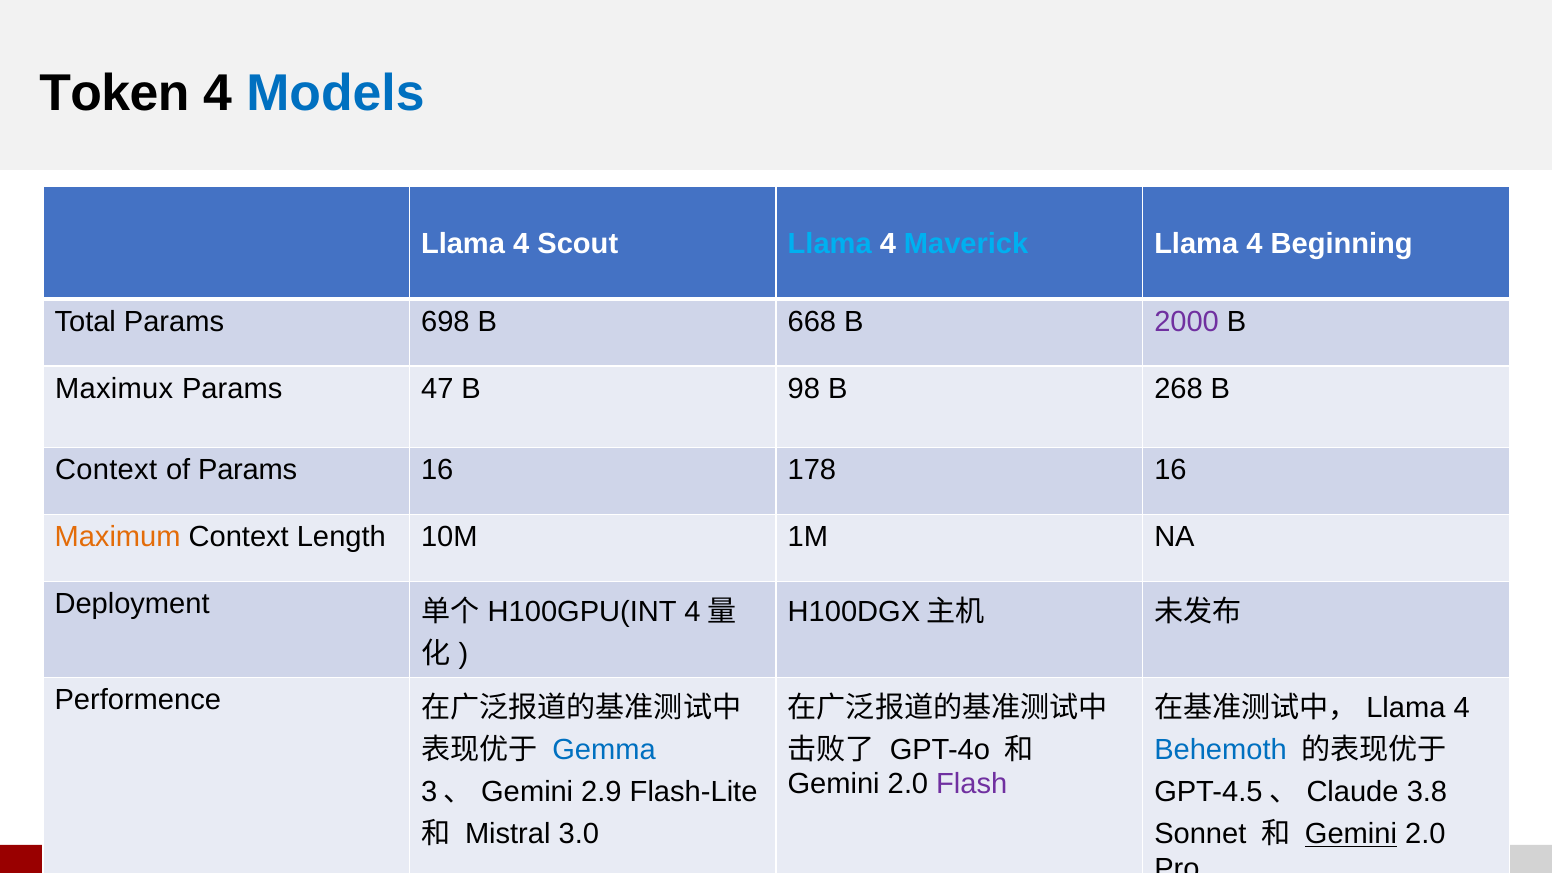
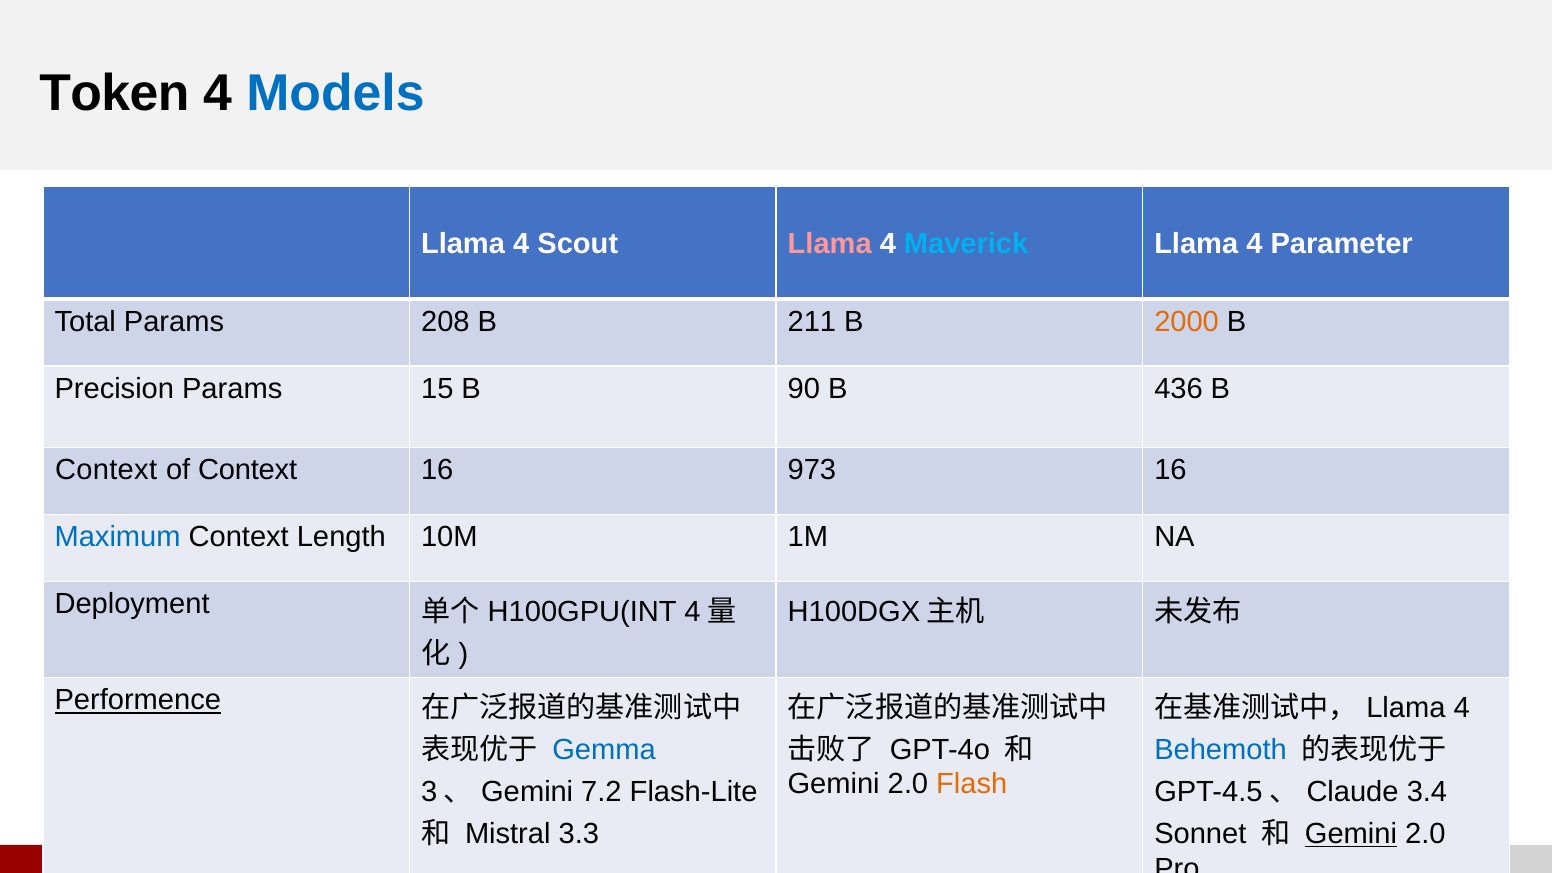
Llama colour: light blue -> pink (830, 243)
Beginning: Beginning -> Parameter (1342, 243)
698: 698 -> 208 (445, 322)
668: 668 -> 211 (812, 322)
2000 colour: purple -> orange (1187, 322)
Maximux: Maximux -> Precision (114, 389)
47: 47 -> 15 (437, 389)
98: 98 -> 90 (804, 389)
268: 268 -> 436 (1178, 389)
of Params: Params -> Context (248, 470)
178: 178 -> 973 (812, 470)
Maximum colour: orange -> blue (118, 537)
Performence underline: none -> present (138, 700)
Flash colour: purple -> orange (972, 784)
2.9: 2.9 -> 7.2 (601, 792)
3.8: 3.8 -> 3.4 (1427, 792)
3.0: 3.0 -> 3.3 (579, 834)
